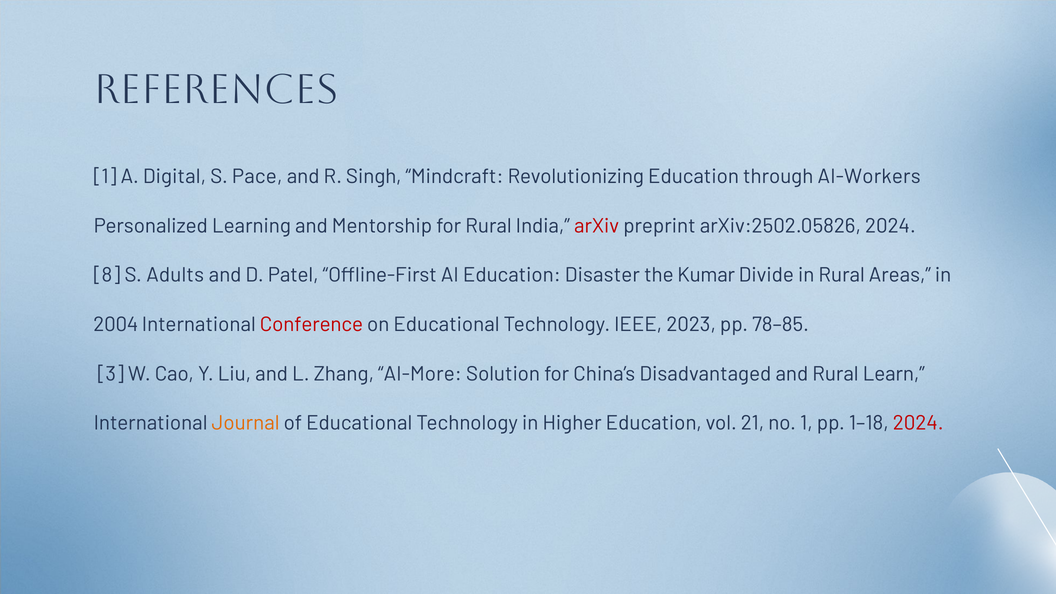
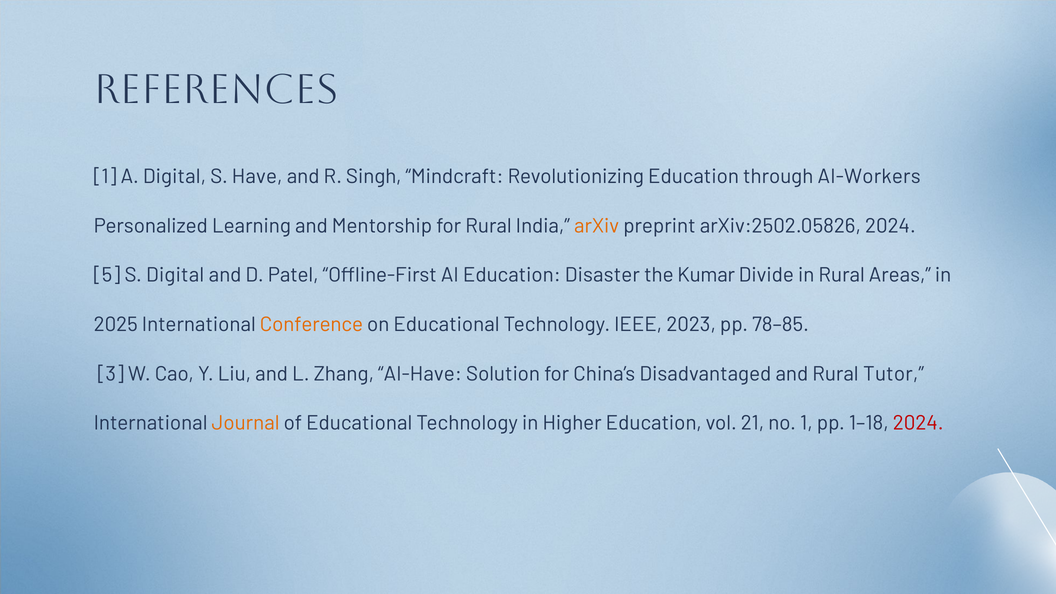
Pace: Pace -> Have (257, 177)
arXiv colour: red -> orange (597, 226)
8: 8 -> 5 (107, 275)
S Adults: Adults -> Digital (175, 275)
2004: 2004 -> 2025 (116, 324)
Conference colour: red -> orange (311, 324)
AI-More: AI-More -> AI-Have (420, 374)
Learn: Learn -> Tutor (894, 374)
